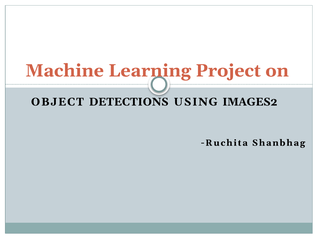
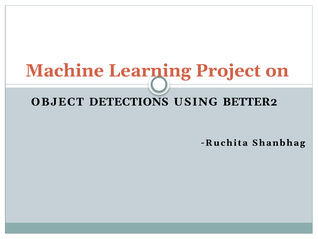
IMAGES2: IMAGES2 -> BETTER2 (250, 102)
